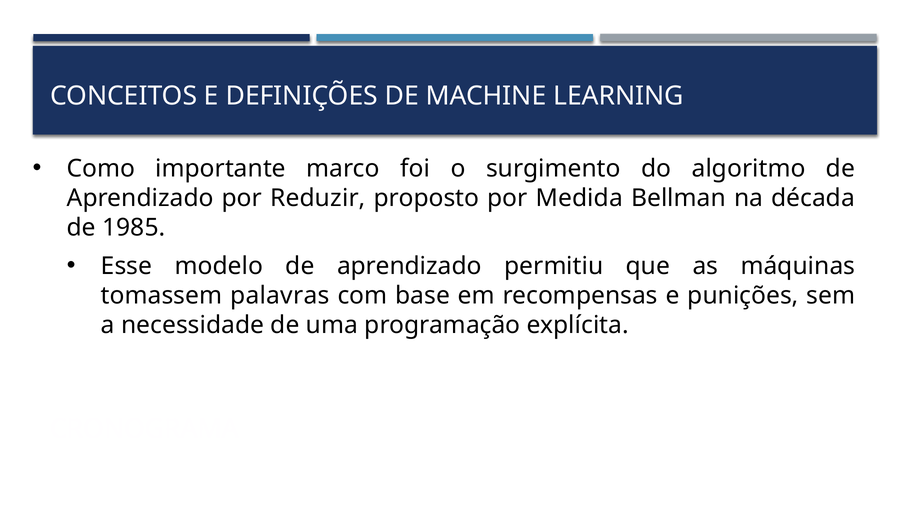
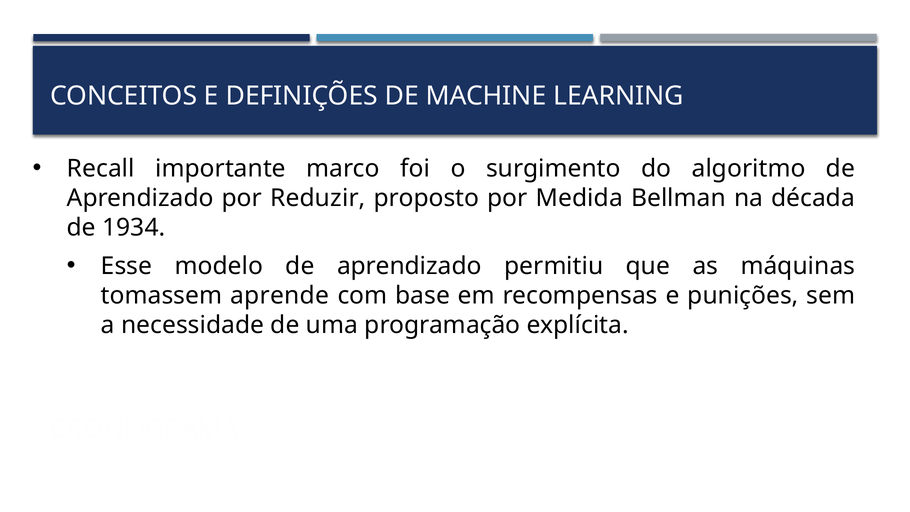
Como: Como -> Recall (101, 169)
1985: 1985 -> 1934 (134, 228)
palavras: palavras -> aprende (280, 295)
